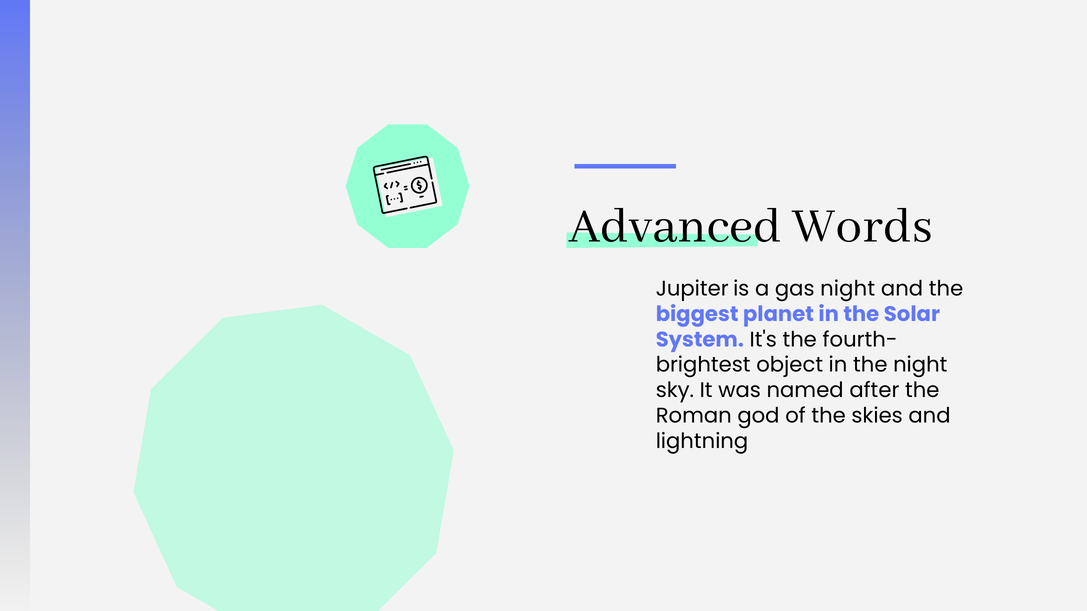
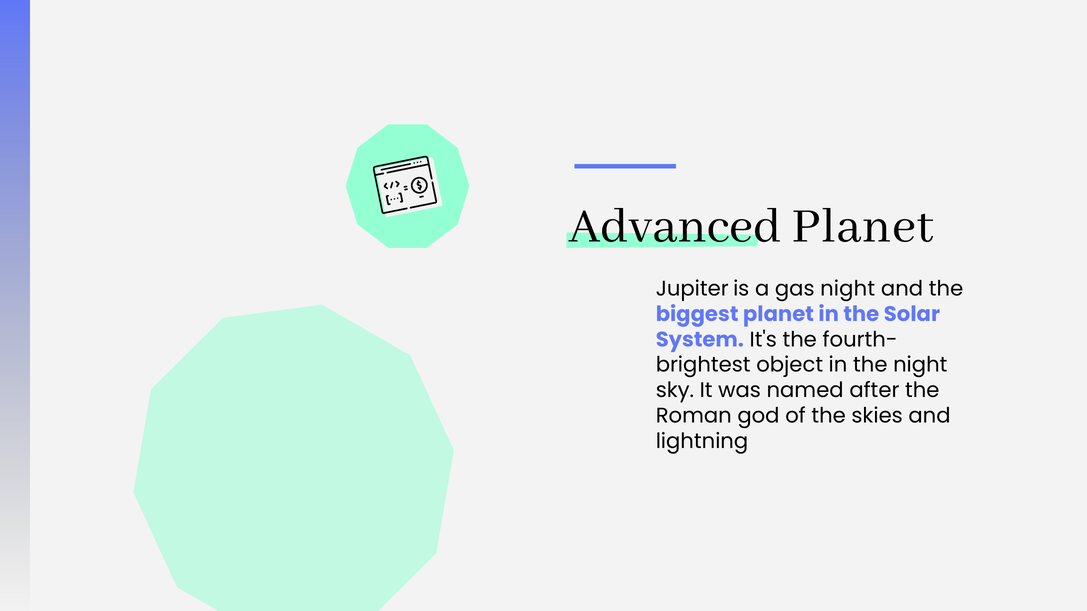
Advanced Words: Words -> Planet (863, 224)
